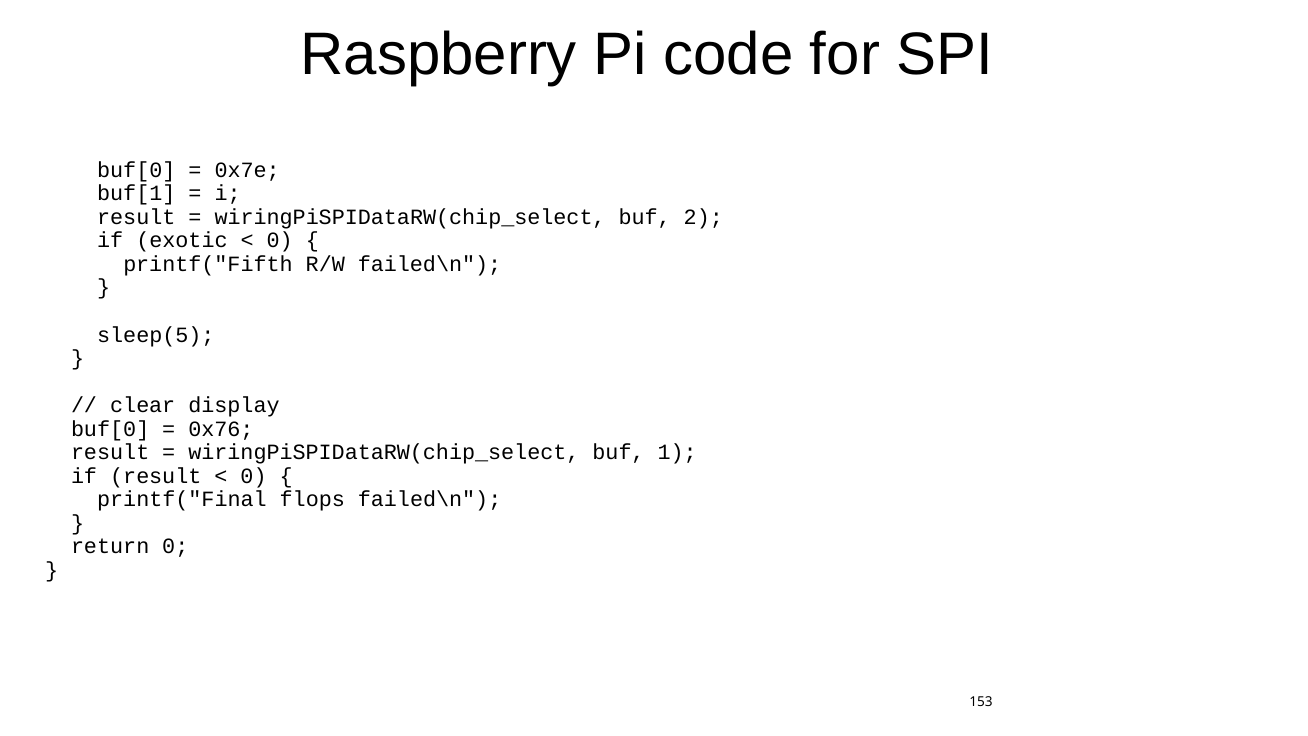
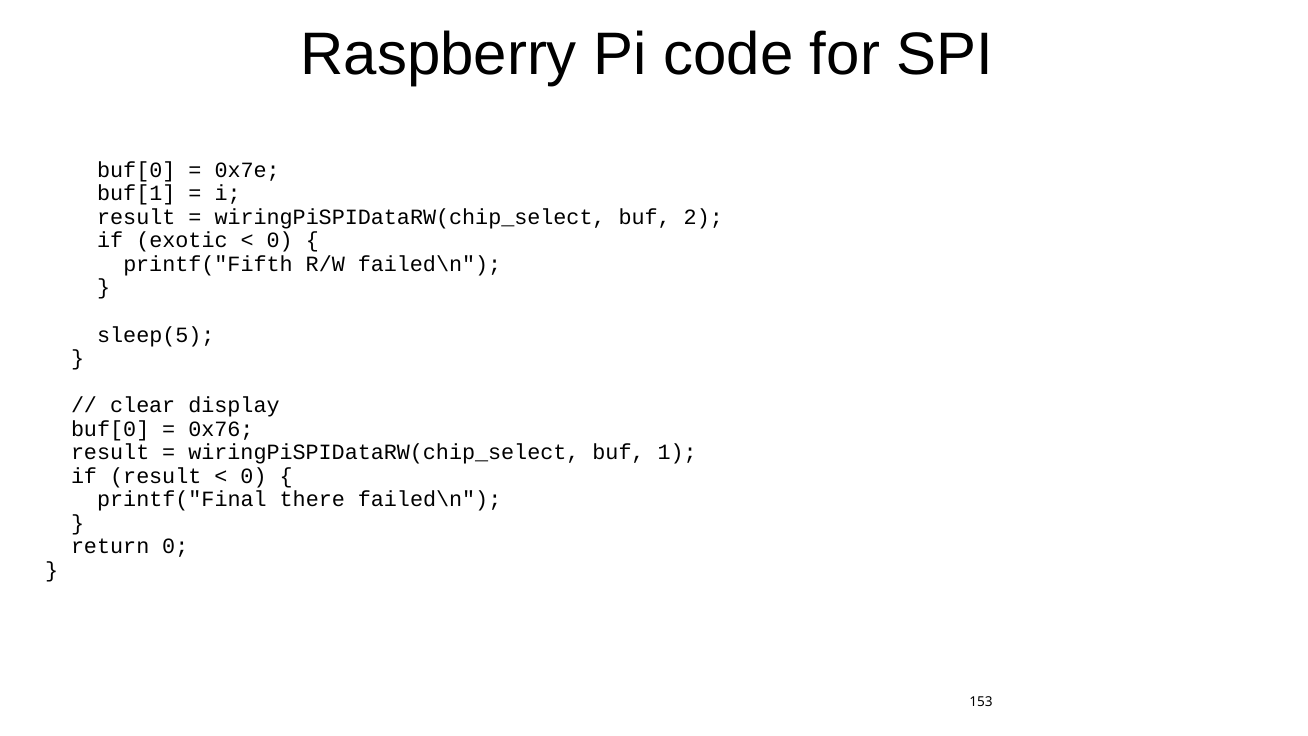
flops: flops -> there (312, 499)
